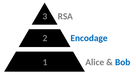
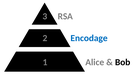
Bob colour: blue -> black (123, 63)
